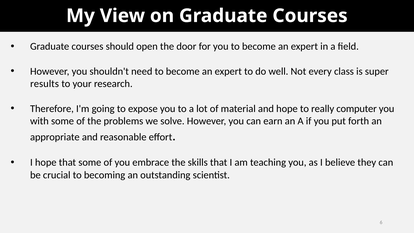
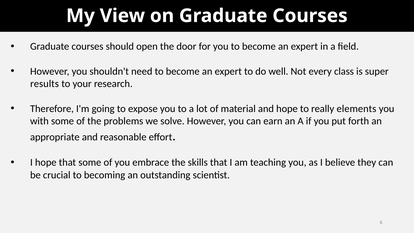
computer: computer -> elements (356, 109)
